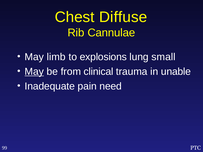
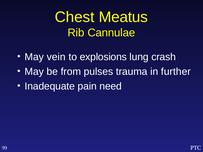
Diffuse: Diffuse -> Meatus (123, 17)
limb: limb -> vein (56, 57)
small: small -> crash (164, 57)
May underline: present -> none (34, 72)
clinical: clinical -> pulses (98, 72)
unable: unable -> further (176, 72)
